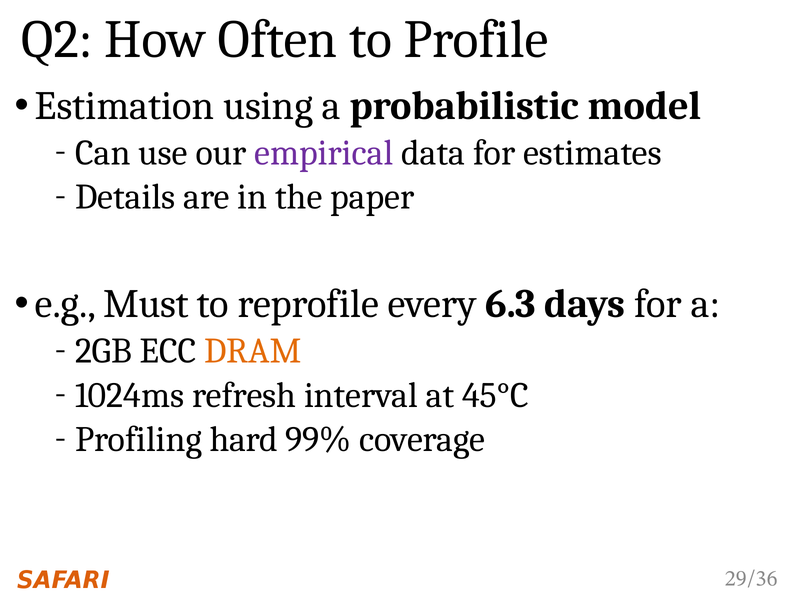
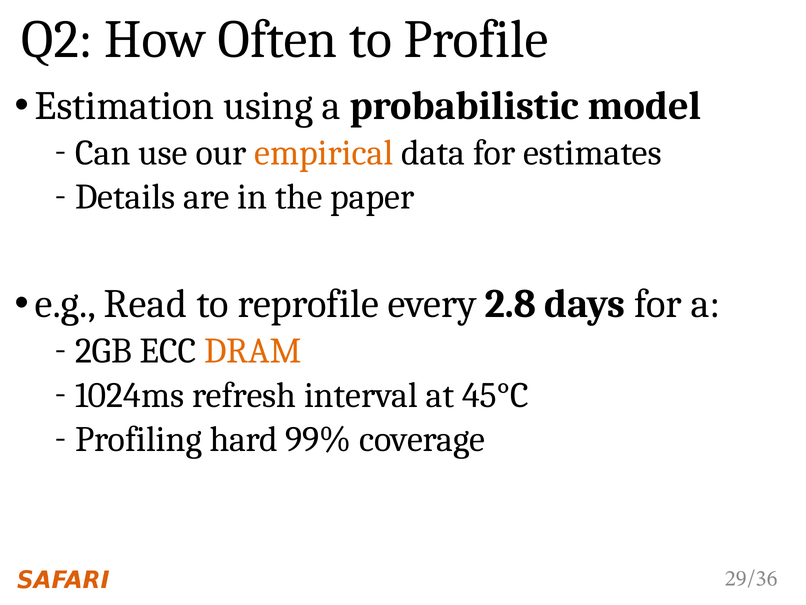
empirical colour: purple -> orange (324, 153)
Must: Must -> Read (145, 304)
6.3: 6.3 -> 2.8 (511, 304)
